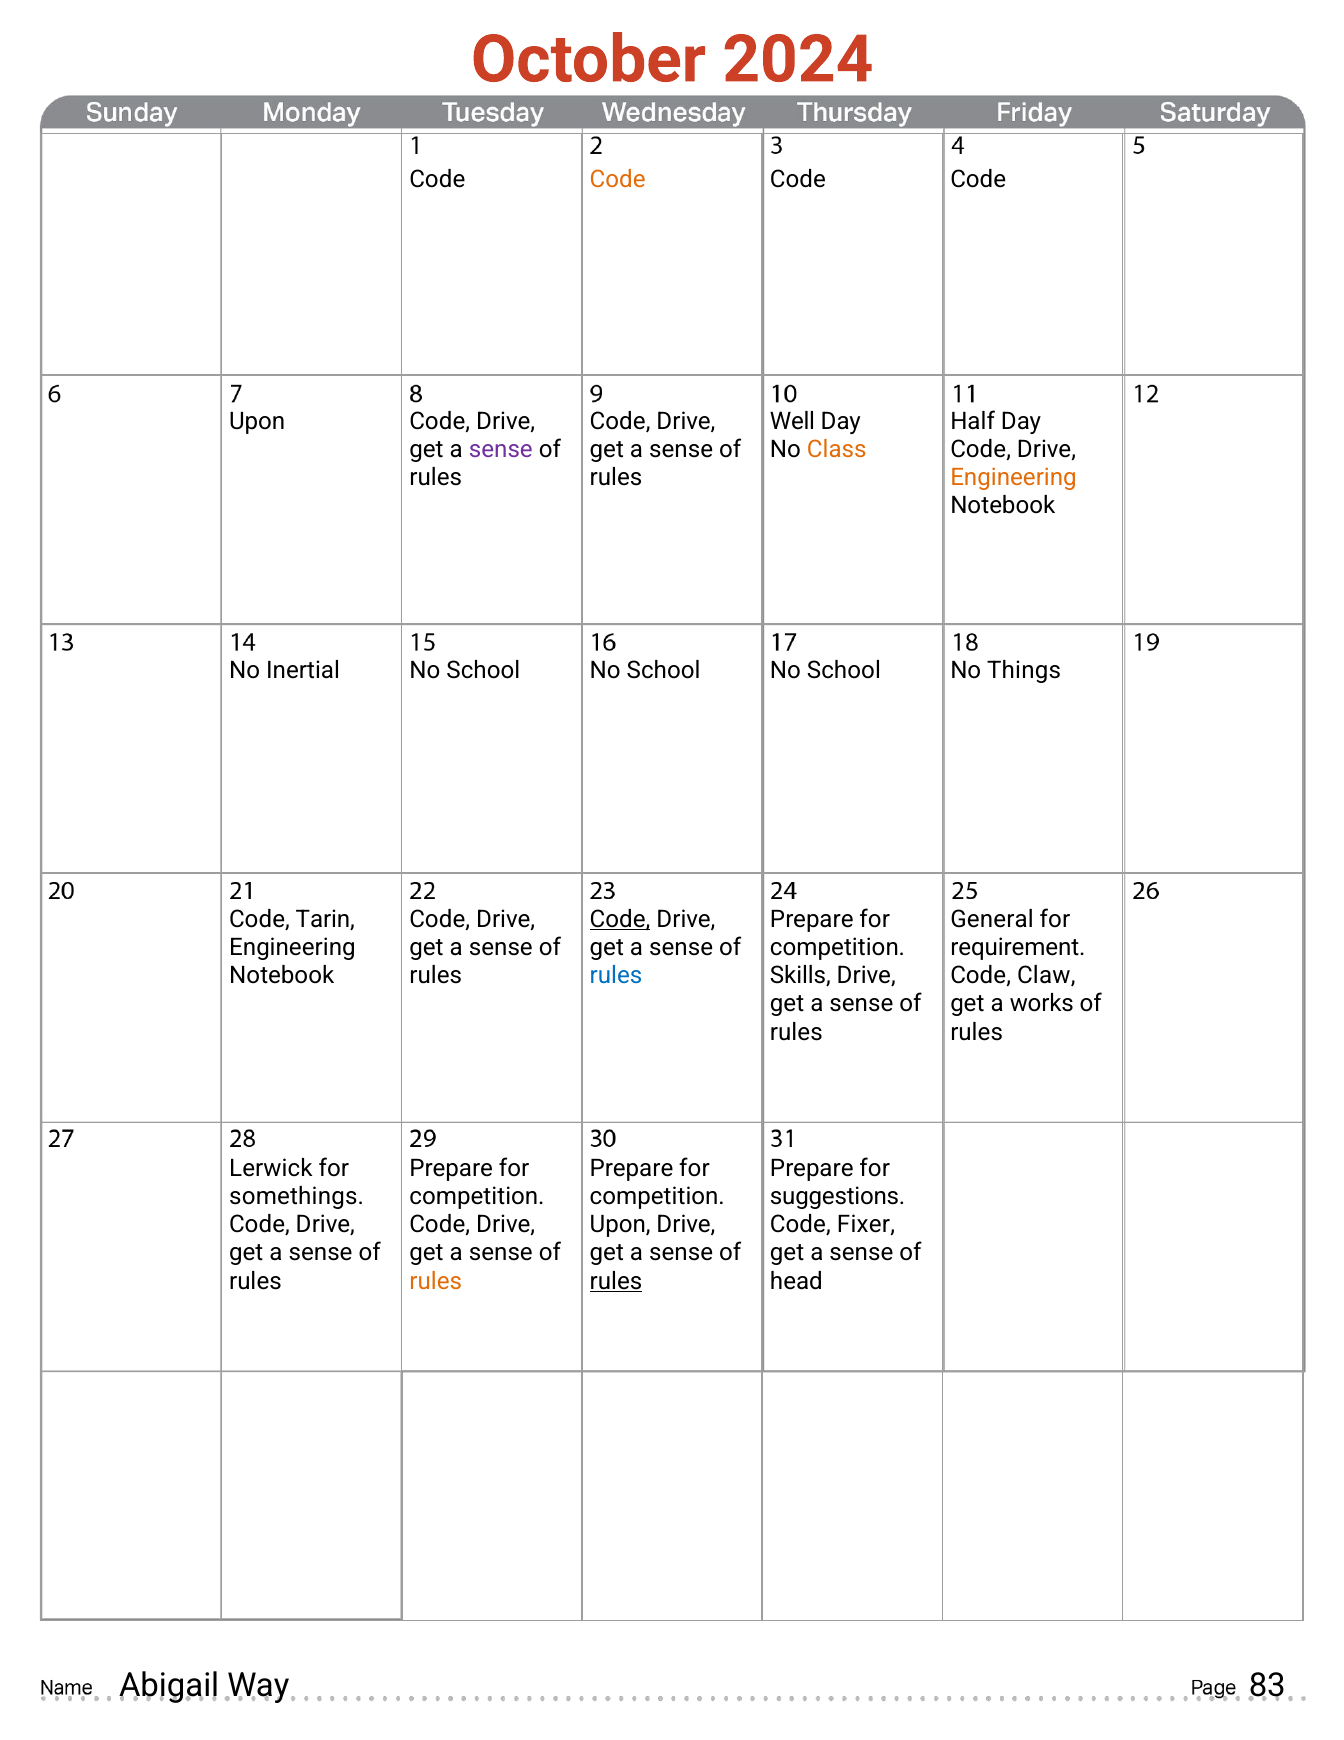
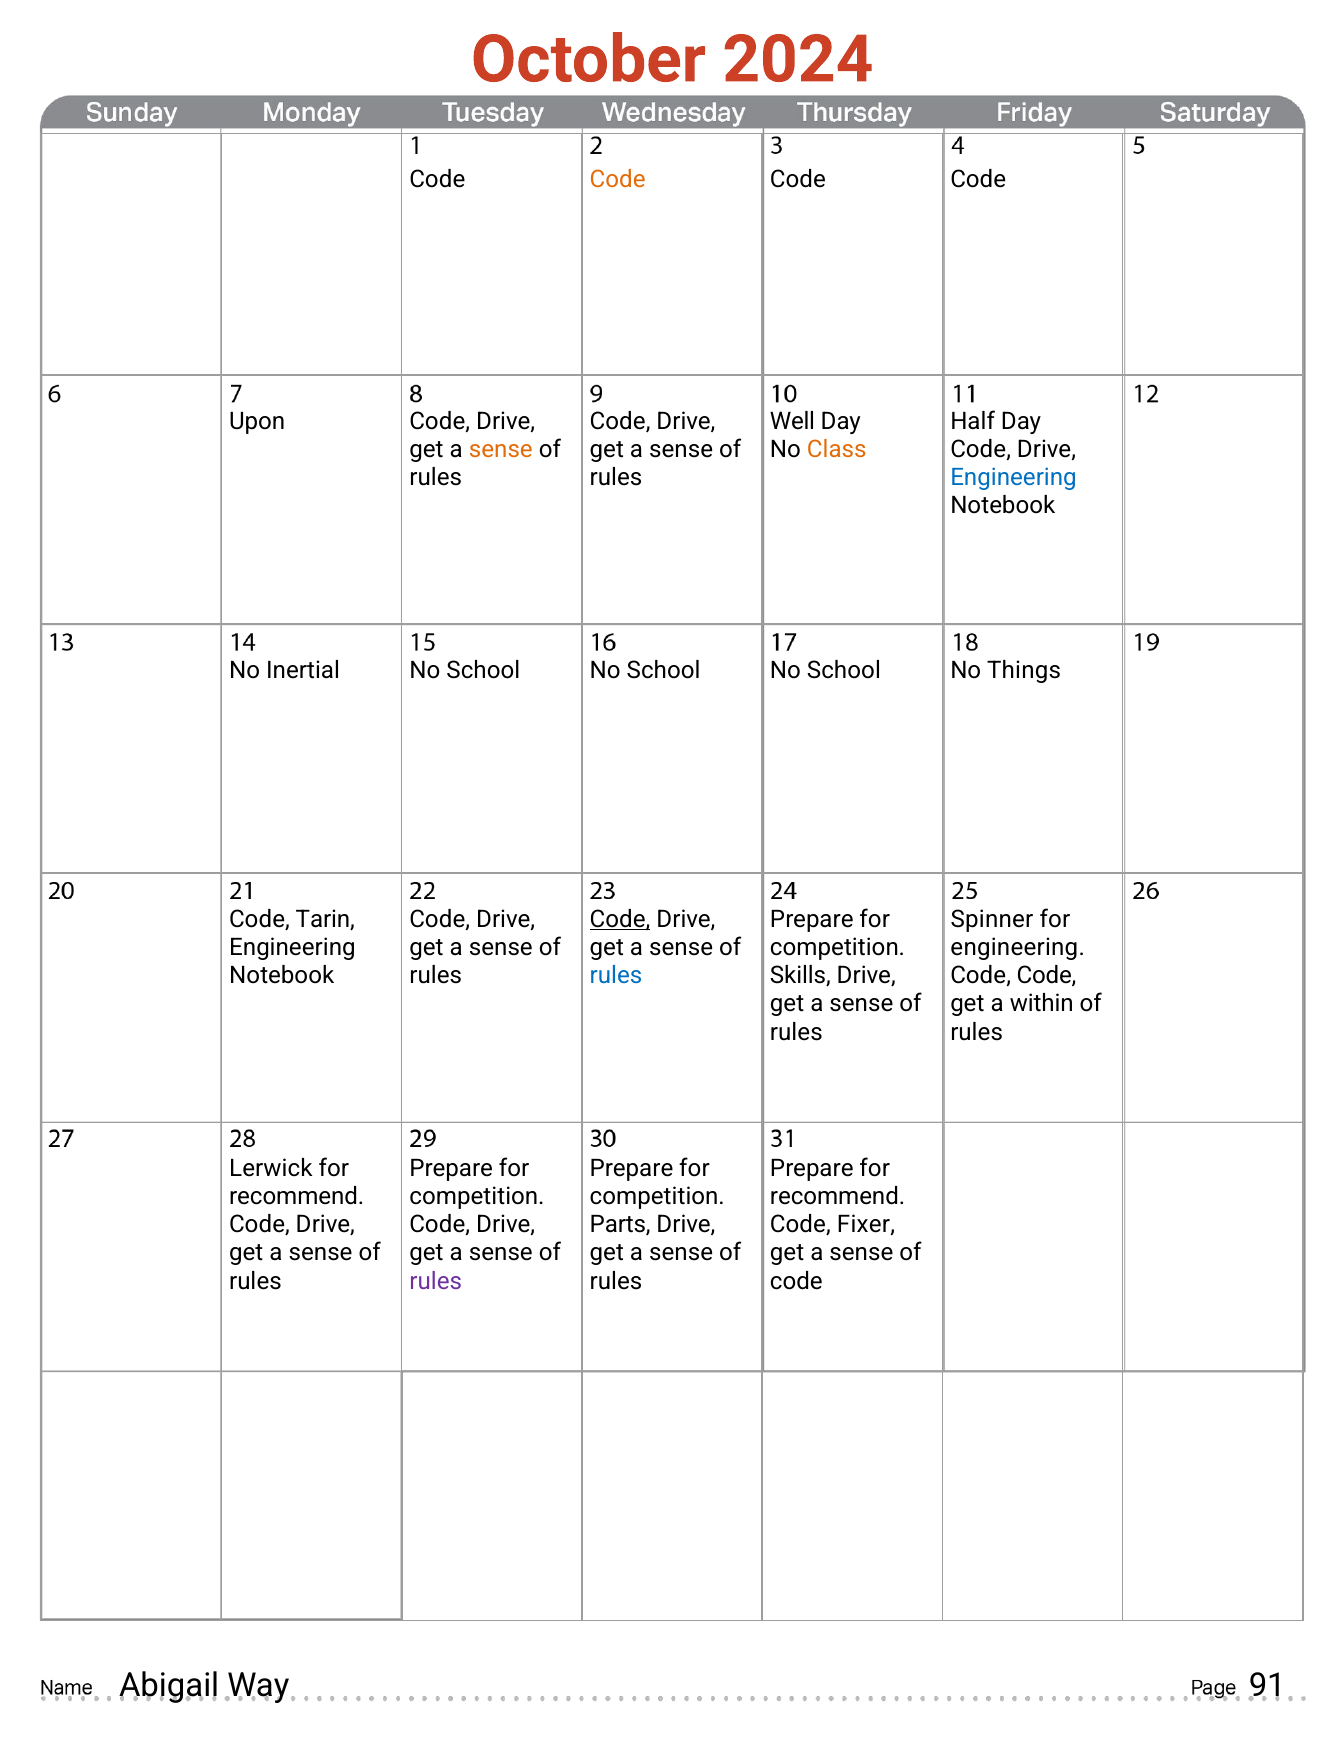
sense colour: purple -> orange (501, 449)
Engineering colour: orange -> blue (1013, 477)
General: General -> Spinner (992, 919)
requirement: requirement -> engineering (1018, 947)
Claw: Claw -> Code (1047, 975)
works: works -> within (1042, 1003)
somethings: somethings -> recommend (297, 1196)
suggestions: suggestions -> recommend (838, 1196)
Upon: Upon -> Parts (620, 1224)
rules colour: orange -> purple (436, 1281)
rules underline: present -> none (616, 1281)
head: head -> code (796, 1281)
83: 83 -> 91 (1267, 1685)
